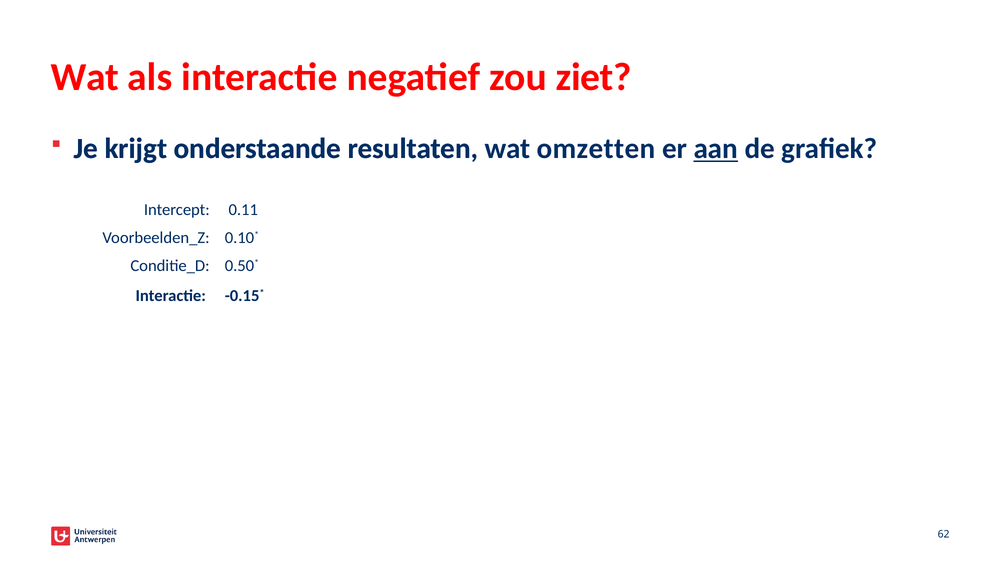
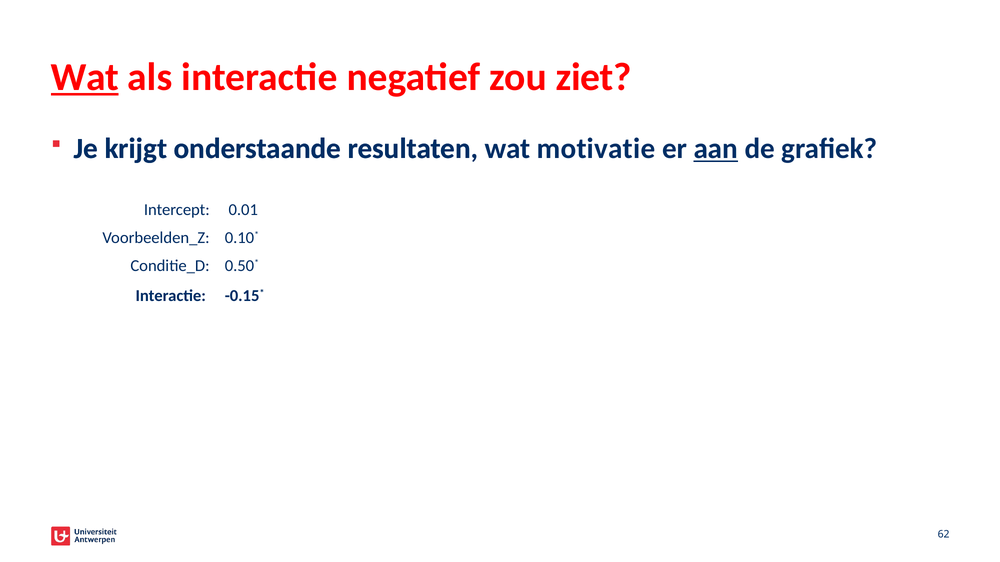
Wat underline: none -> present (85, 77)
omzetten: omzetten -> motivatie (596, 149)
0.11: 0.11 -> 0.01 (243, 210)
